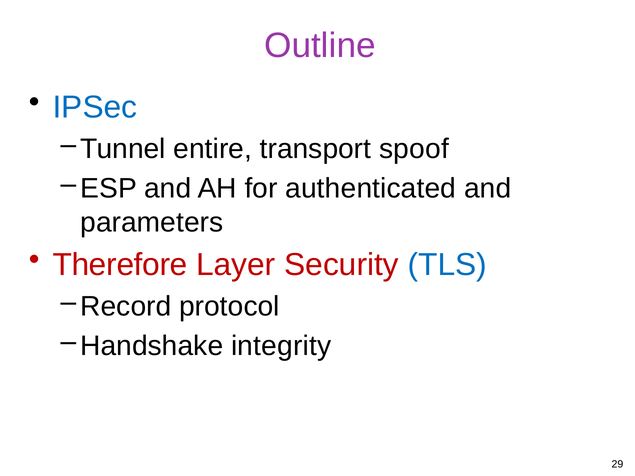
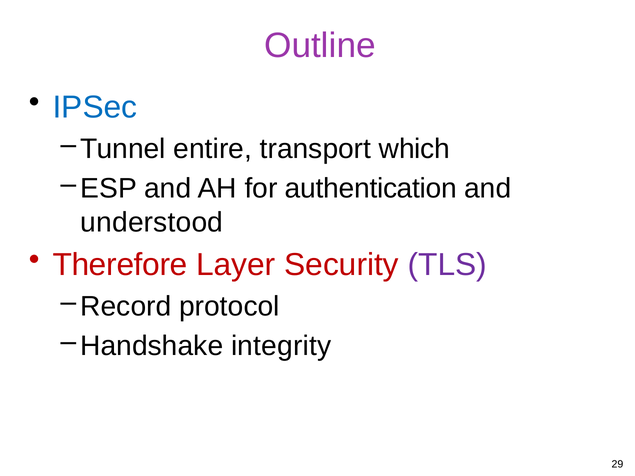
spoof: spoof -> which (414, 149)
authenticated: authenticated -> authentication (371, 189)
parameters: parameters -> understood (152, 222)
TLS colour: blue -> purple (447, 265)
